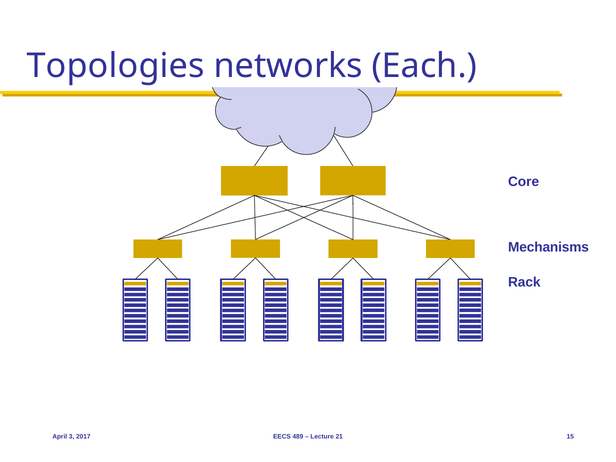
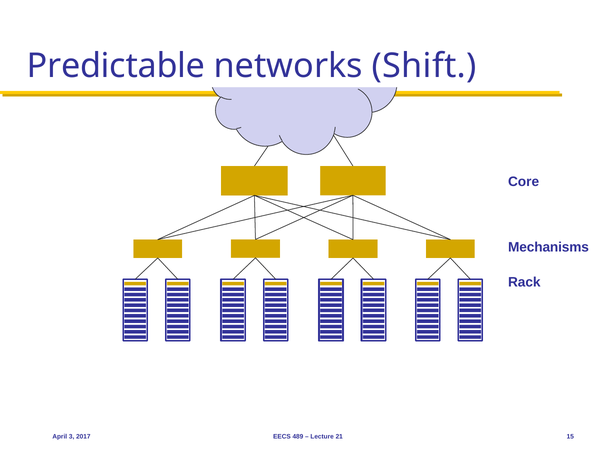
Topologies: Topologies -> Predictable (116, 66)
Each: Each -> Shift (424, 66)
